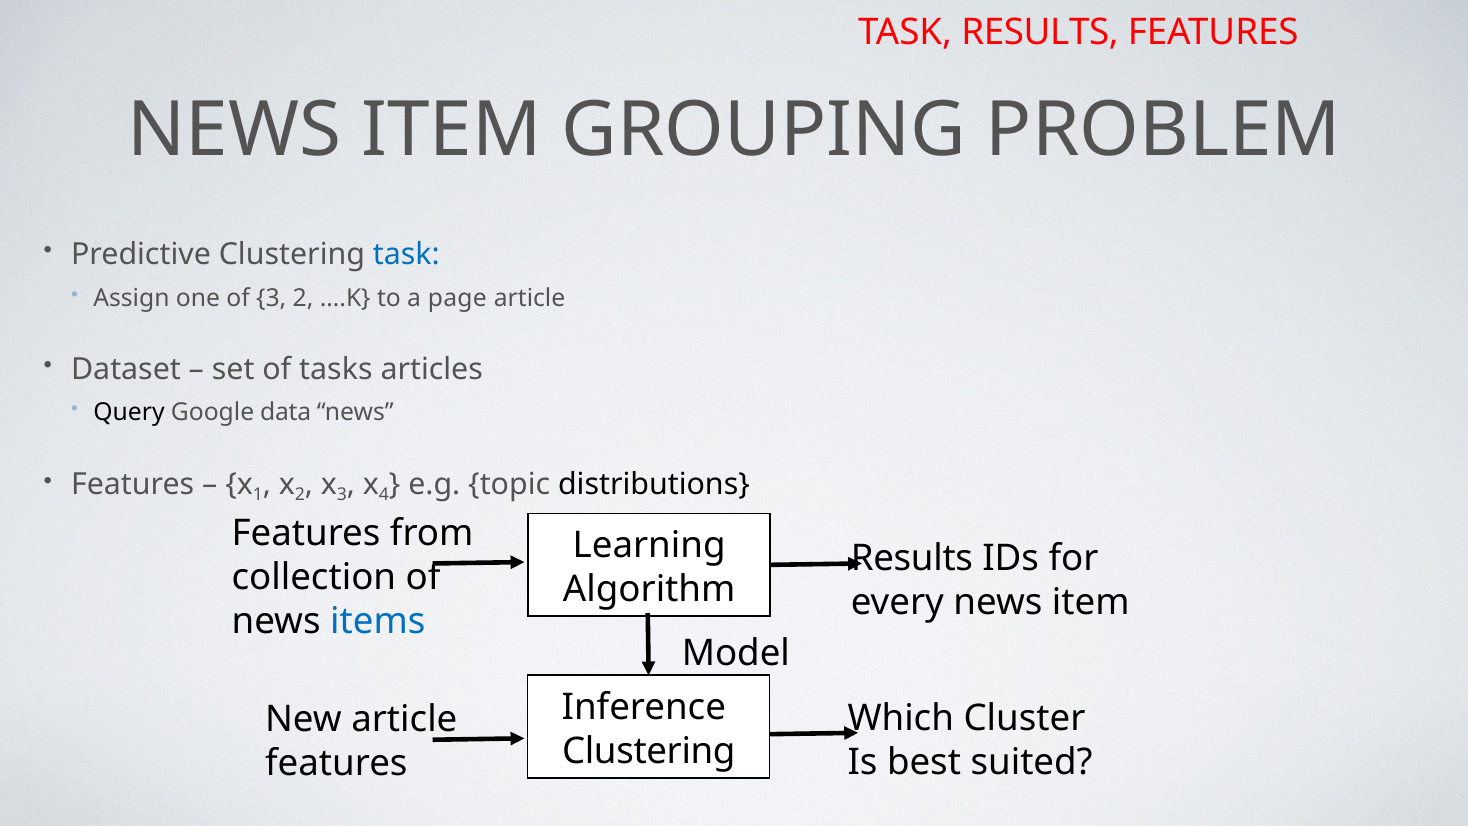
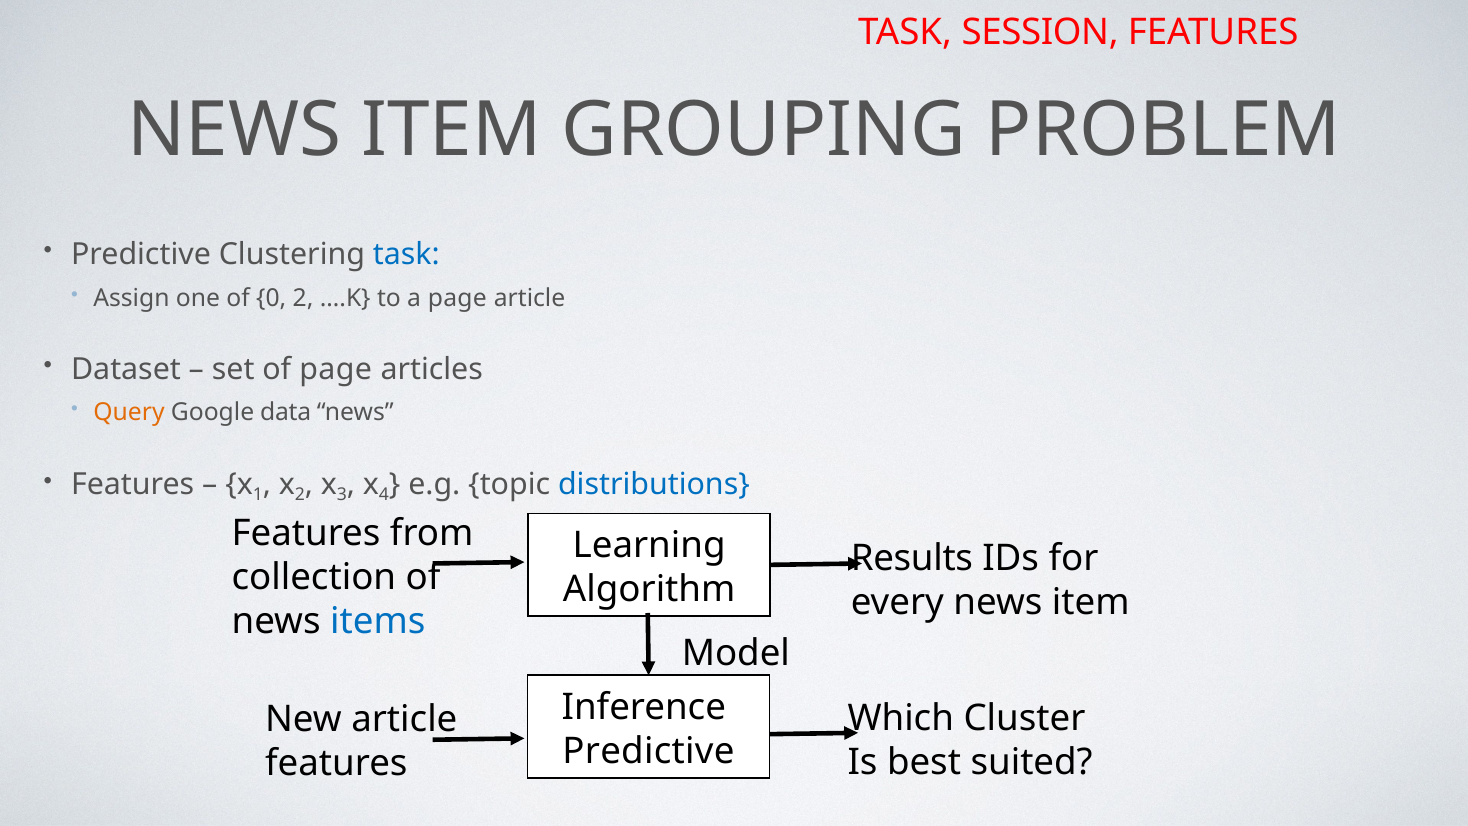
TASK RESULTS: RESULTS -> SESSION (1040, 33)
of 3: 3 -> 0 (271, 298)
of tasks: tasks -> page (336, 369)
Query colour: black -> orange (129, 412)
distributions colour: black -> blue (654, 484)
Clustering: Clustering -> Predictive (648, 751)
